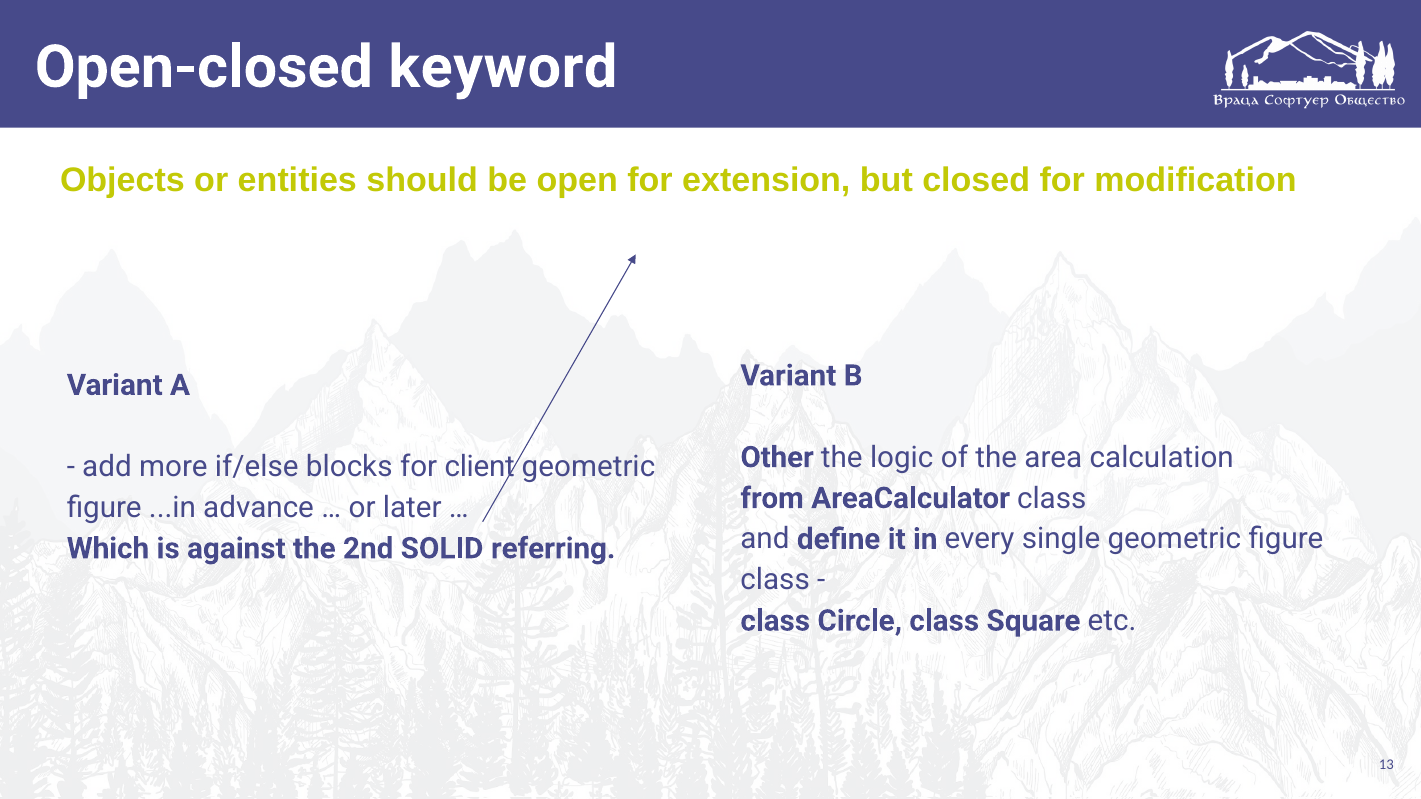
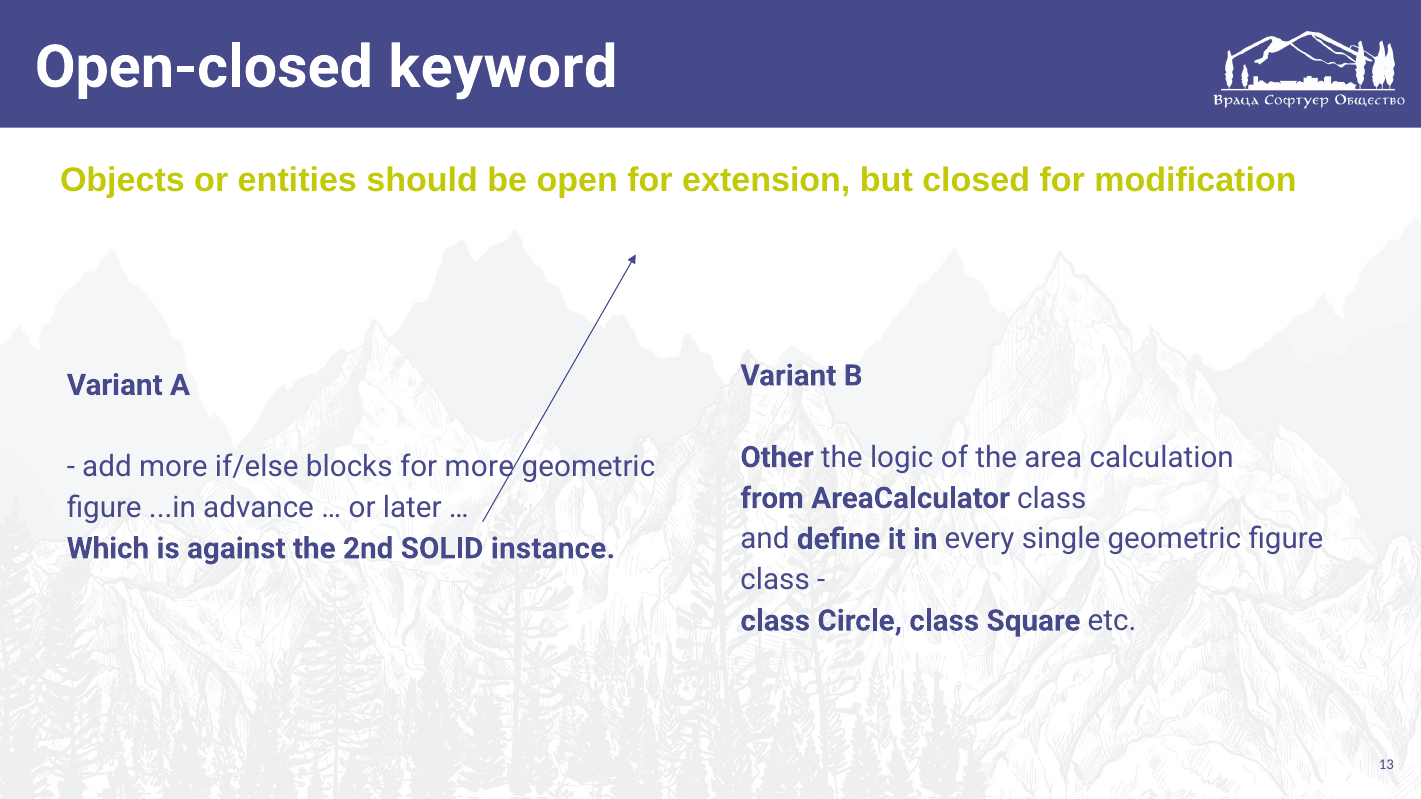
for client: client -> more (479, 467)
referring: referring -> instance (553, 549)
